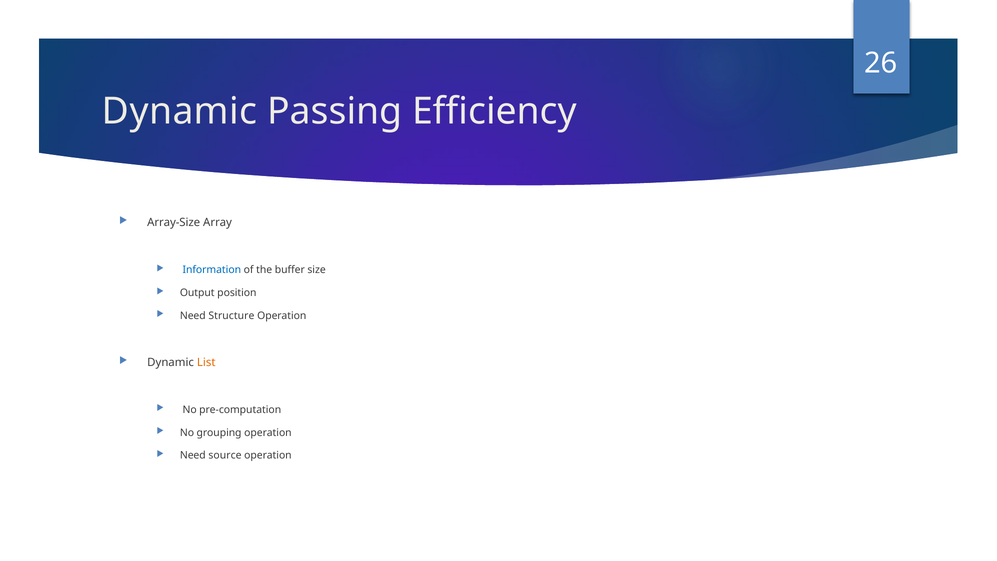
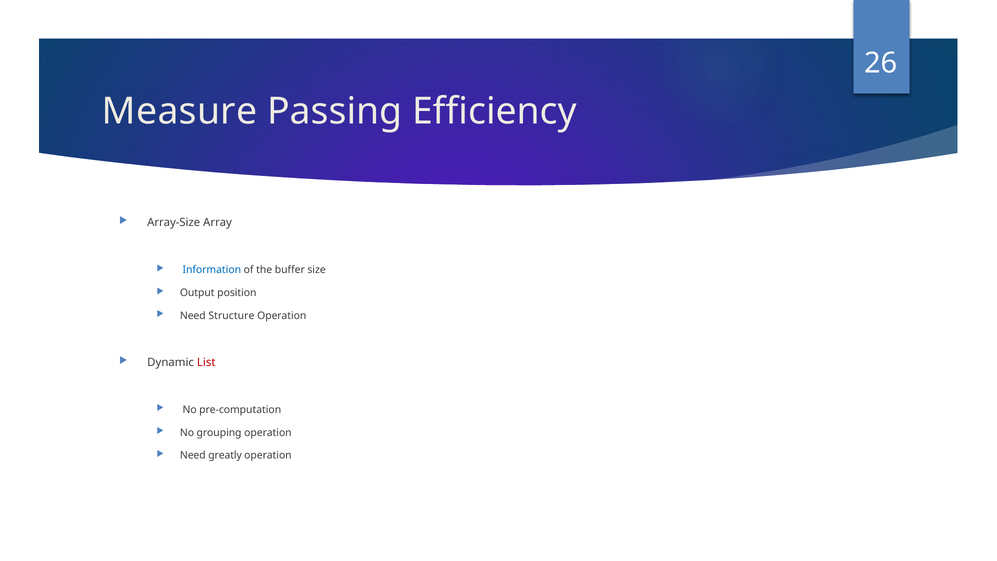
Dynamic: Dynamic -> Measure (180, 111)
List colour: orange -> red (206, 362)
source: source -> greatly (225, 455)
